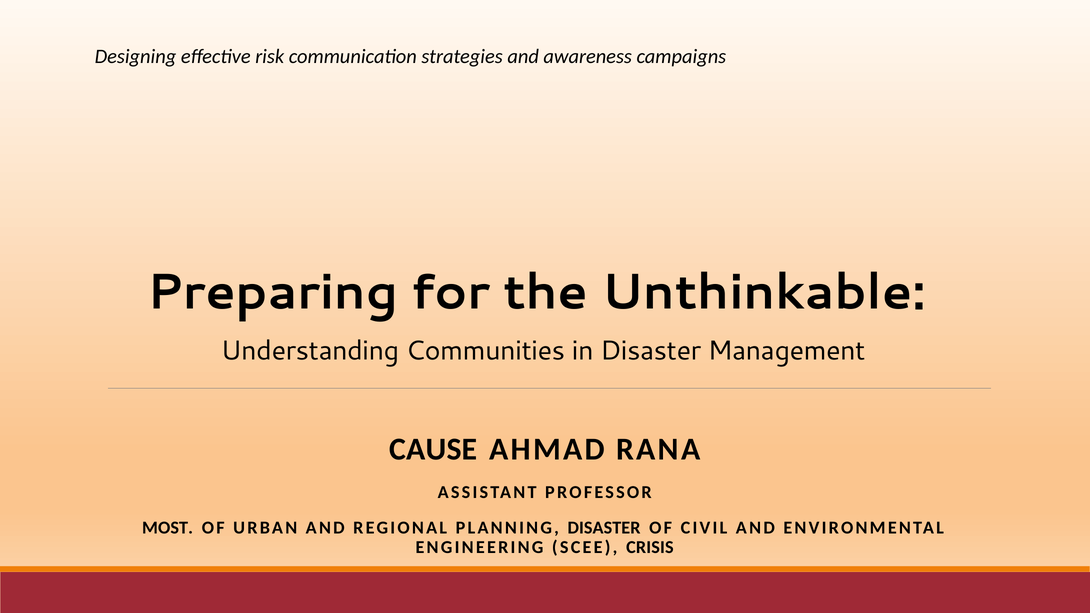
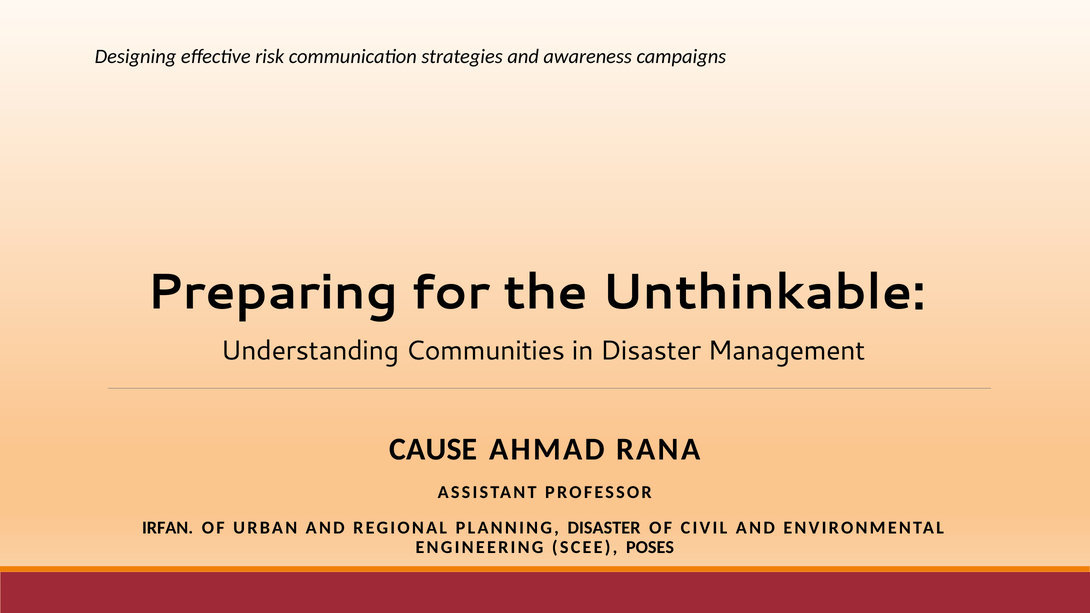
MOST: MOST -> IRFAN (168, 528)
CRISIS: CRISIS -> POSES (650, 547)
